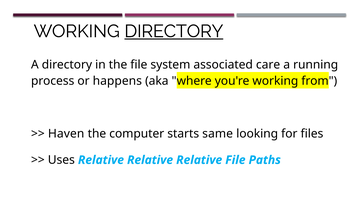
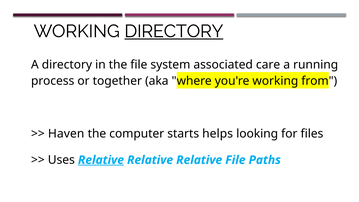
happens: happens -> together (117, 81)
same: same -> helps (218, 134)
Relative underline: none -> present (101, 160)
